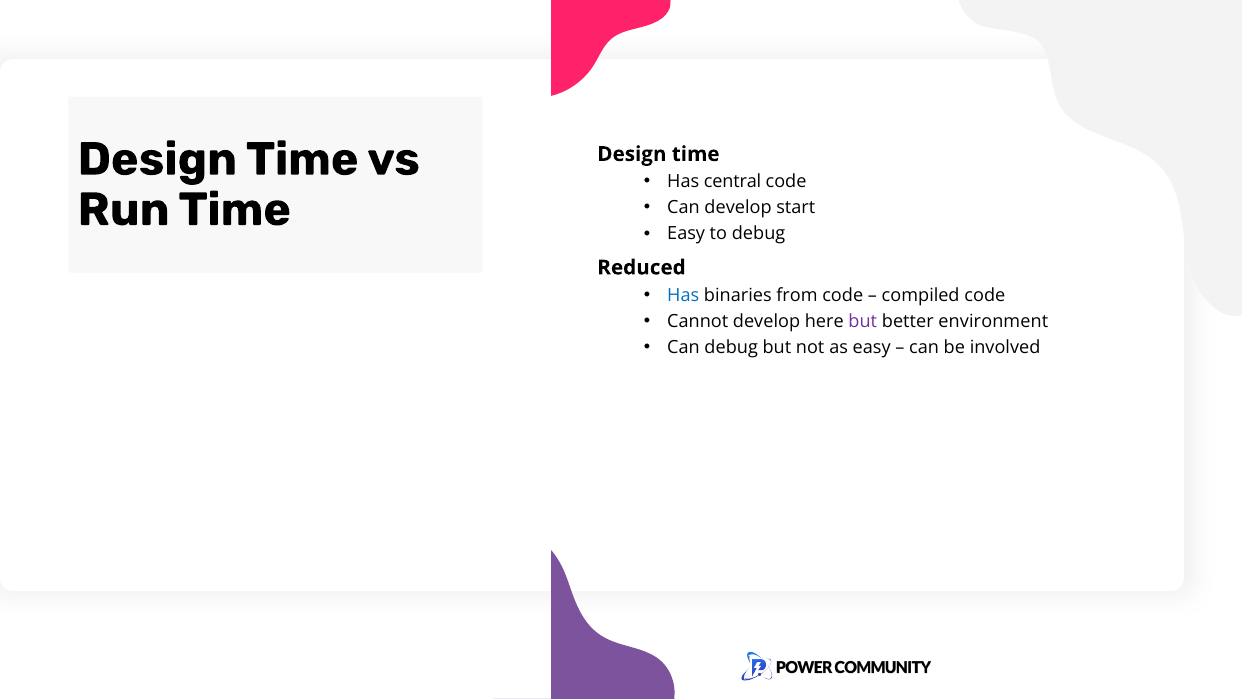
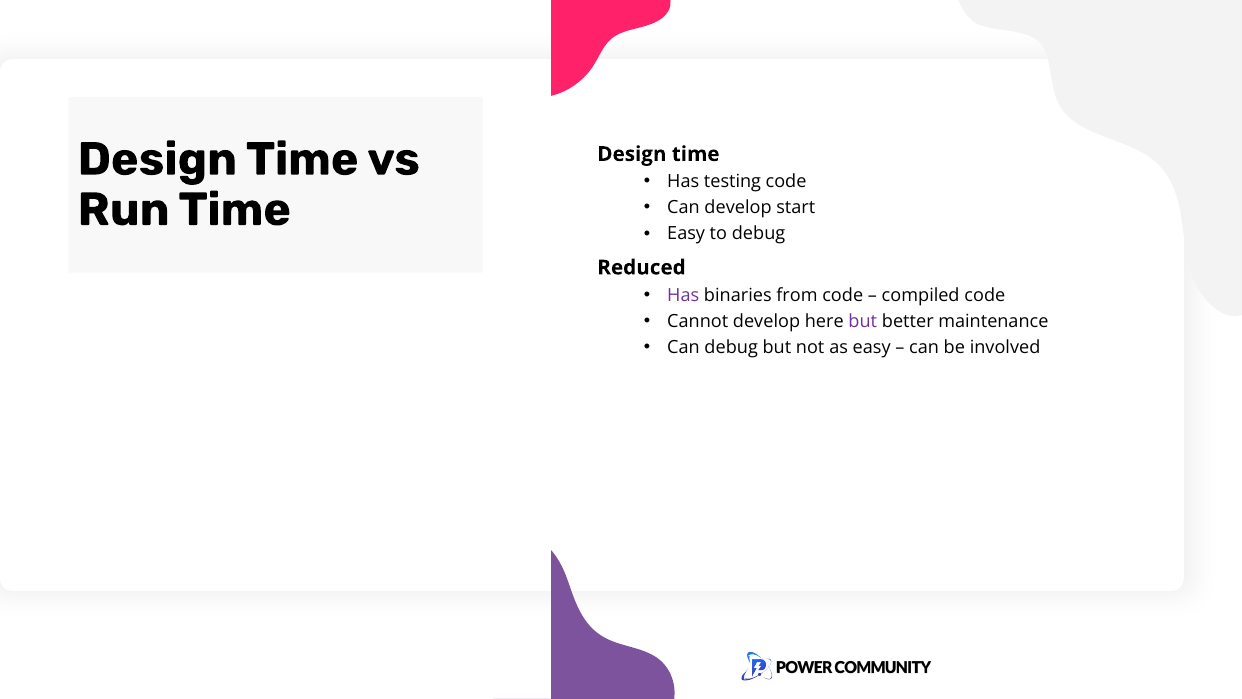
central: central -> testing (732, 181)
Has colour: blue -> purple (683, 295)
environment: environment -> maintenance (993, 321)
